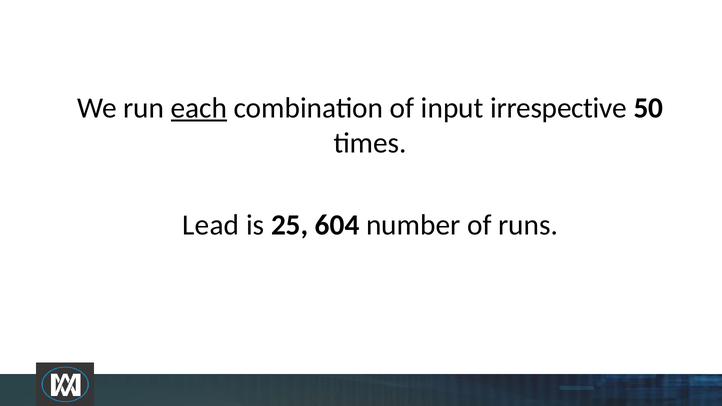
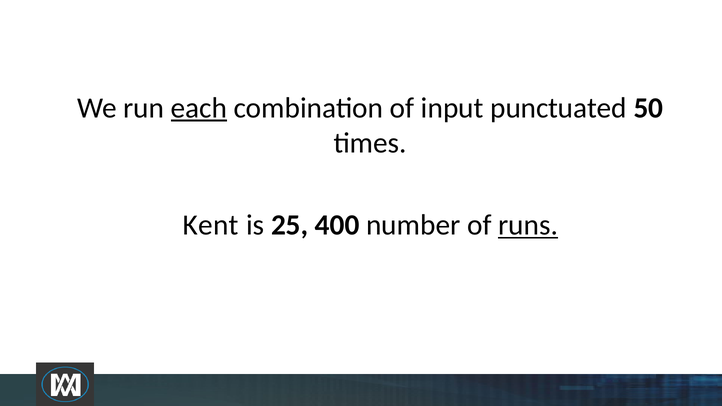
irrespective: irrespective -> punctuated (558, 108)
Lead: Lead -> Kent (211, 225)
604: 604 -> 400 (337, 225)
runs underline: none -> present (528, 225)
